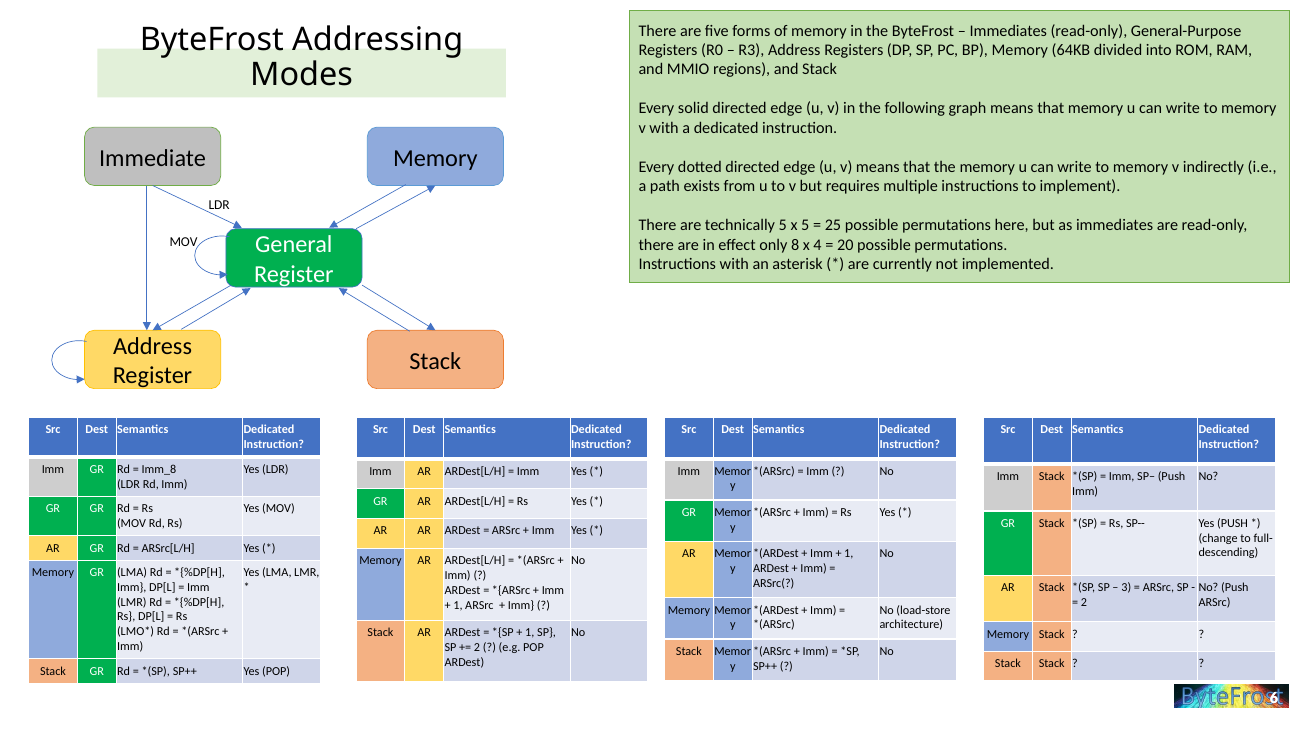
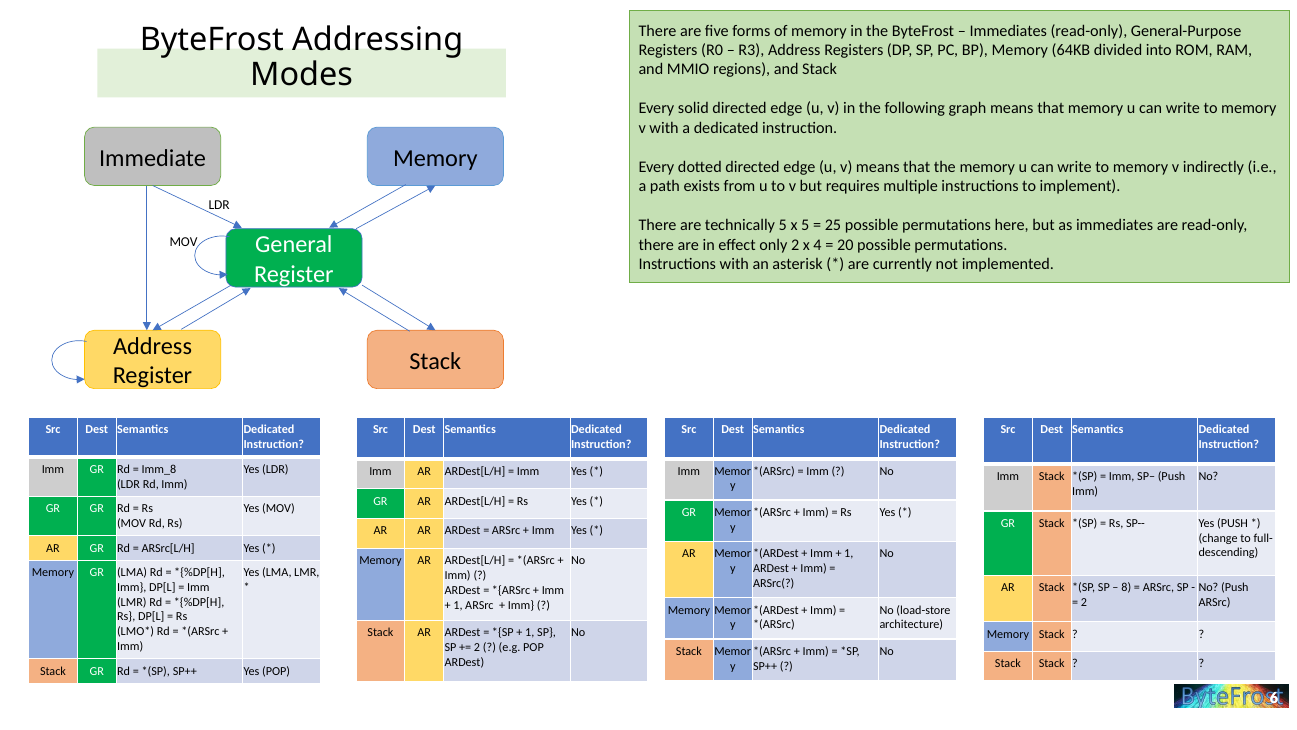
only 8: 8 -> 2 (795, 245)
3: 3 -> 8 (1126, 587)
